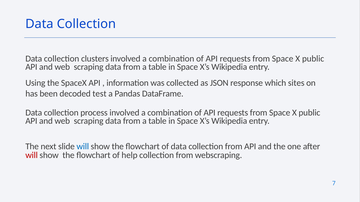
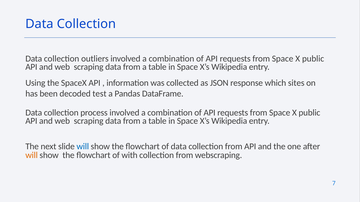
clusters: clusters -> outliers (95, 59)
will colour: red -> orange (32, 155)
help: help -> with (130, 155)
